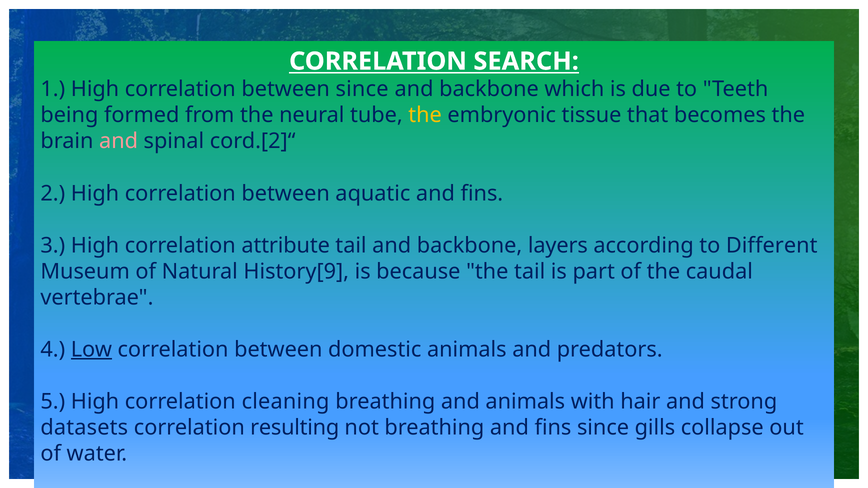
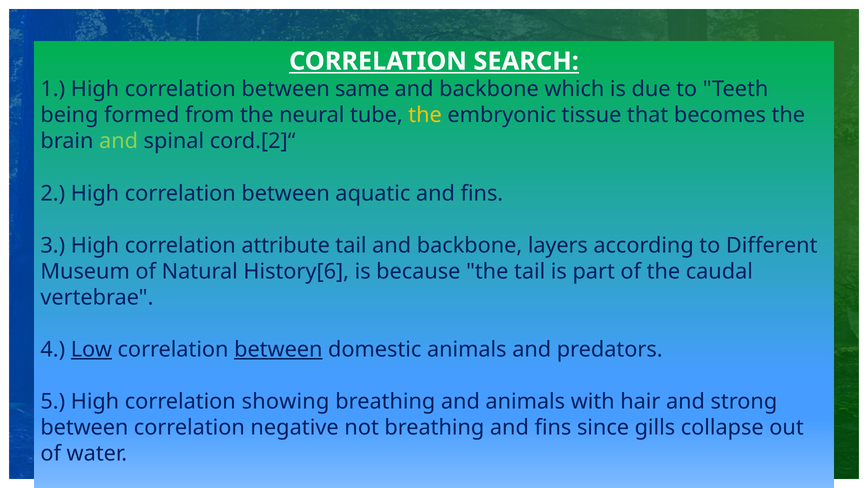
between since: since -> same (362, 89)
and colour: pink -> light green (119, 141)
History[9: History[9 -> History[6 (296, 272)
between underline: none -> present (278, 350)
cleaning: cleaning -> showing (286, 402)
datasets: datasets -> between (84, 428)
resulting: resulting -> negative (295, 428)
